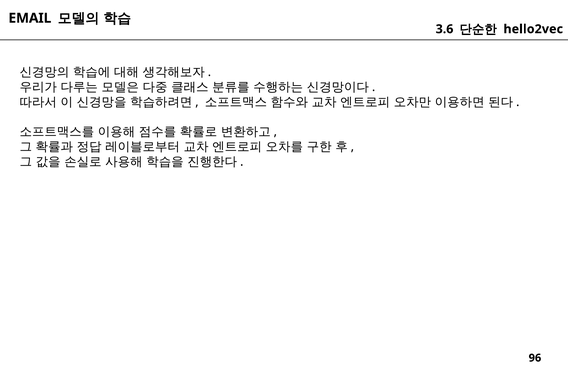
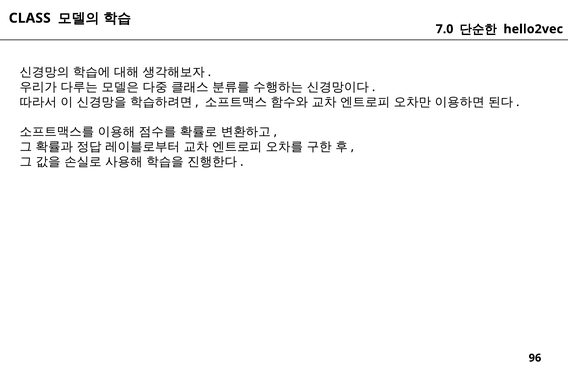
EMAIL: EMAIL -> CLASS (30, 18)
3.6: 3.6 -> 7.0 (445, 29)
